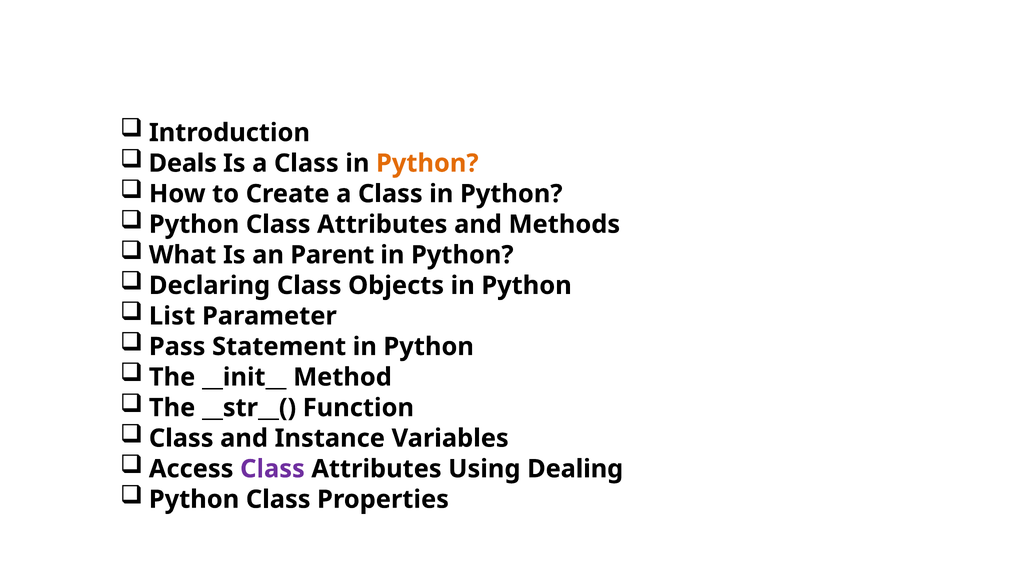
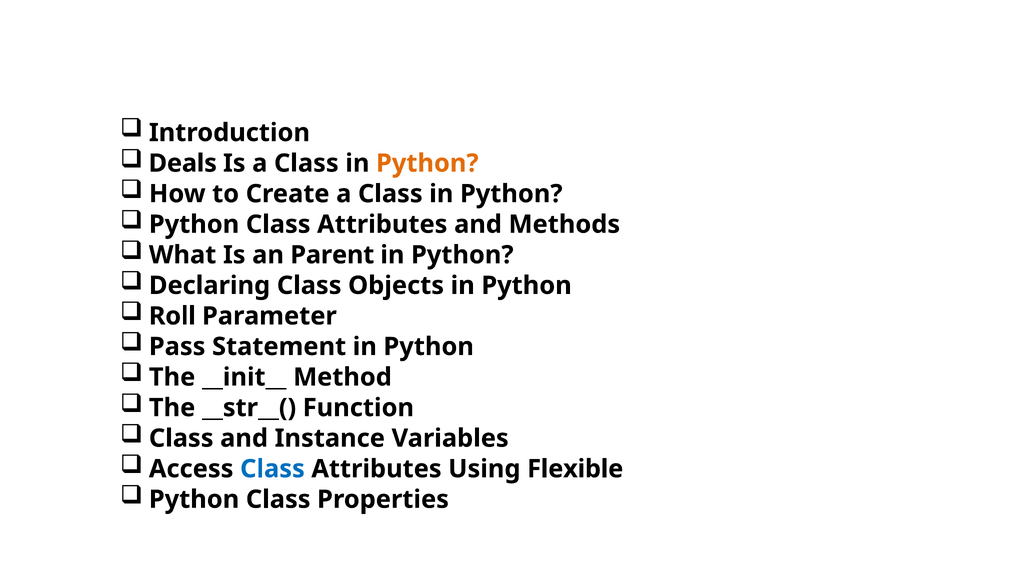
List: List -> Roll (172, 316)
Class colour: purple -> blue (272, 469)
Dealing: Dealing -> Flexible (575, 469)
